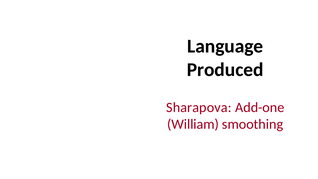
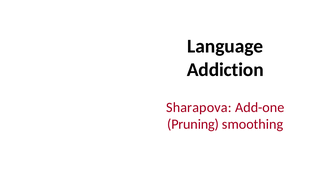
Produced: Produced -> Addiction (225, 70)
William: William -> Pruning (193, 124)
